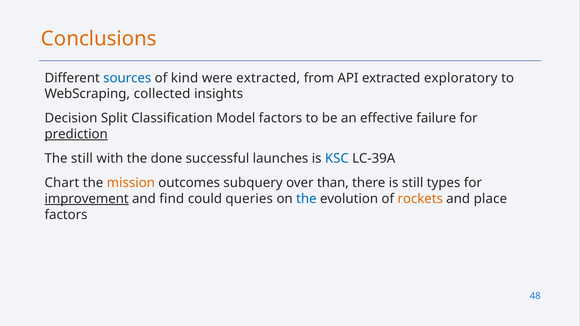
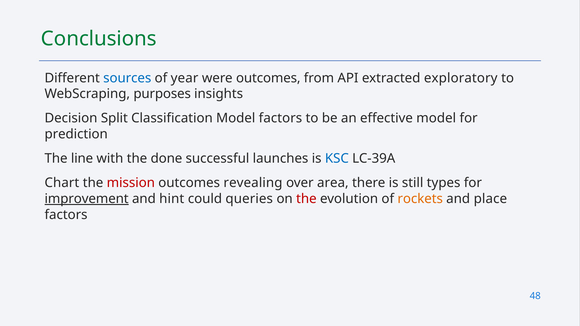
Conclusions colour: orange -> green (99, 39)
kind: kind -> year (185, 78)
were extracted: extracted -> outcomes (268, 78)
collected: collected -> purposes (162, 94)
effective failure: failure -> model (436, 118)
prediction underline: present -> none (76, 134)
The still: still -> line (82, 159)
mission colour: orange -> red (131, 183)
subquery: subquery -> revealing (253, 183)
than: than -> area (333, 183)
find: find -> hint (172, 199)
the colour: blue -> red (306, 199)
